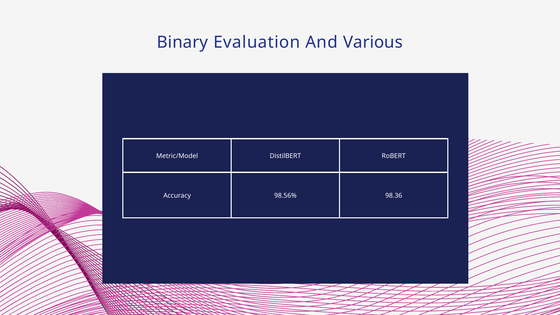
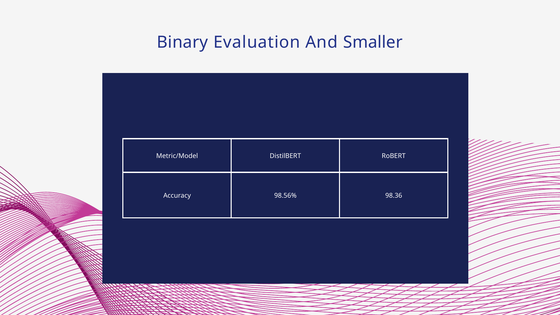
Various: Various -> Smaller (373, 42)
